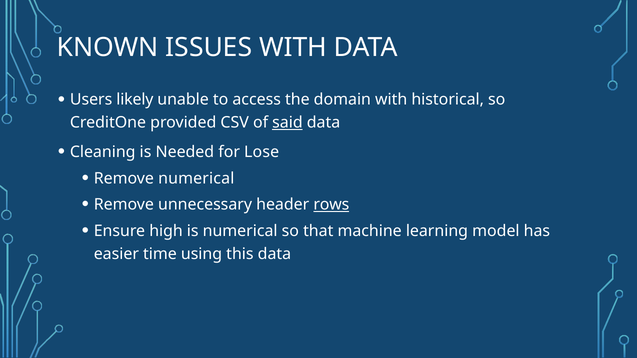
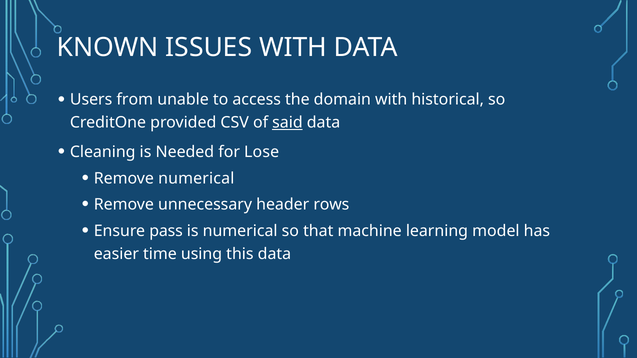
likely: likely -> from (135, 100)
rows underline: present -> none (331, 205)
high: high -> pass (166, 231)
